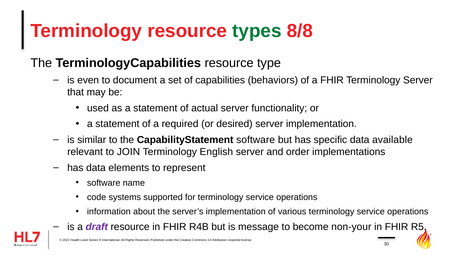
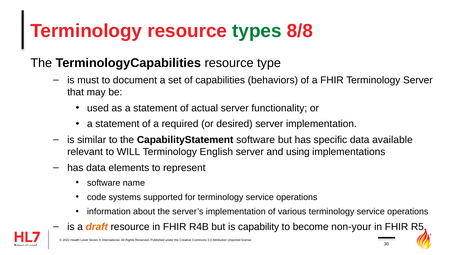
even: even -> must (88, 80)
JOIN: JOIN -> WILL (129, 152)
order: order -> using (298, 152)
draft colour: purple -> orange (97, 227)
message: message -> capability (259, 227)
